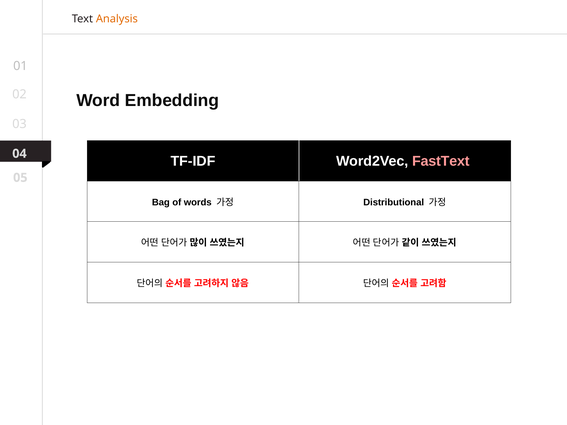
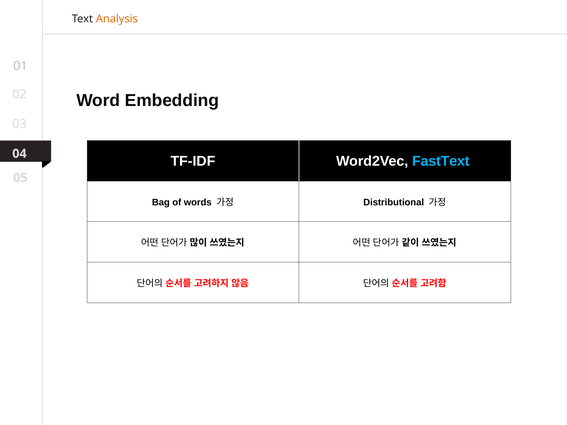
FastText colour: pink -> light blue (441, 161)
